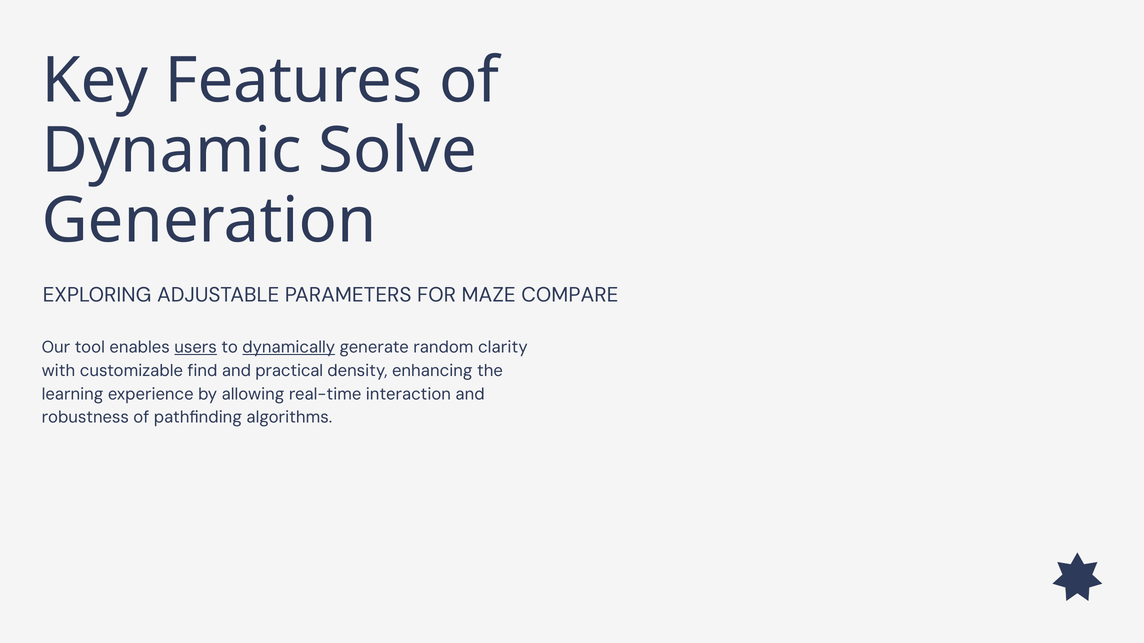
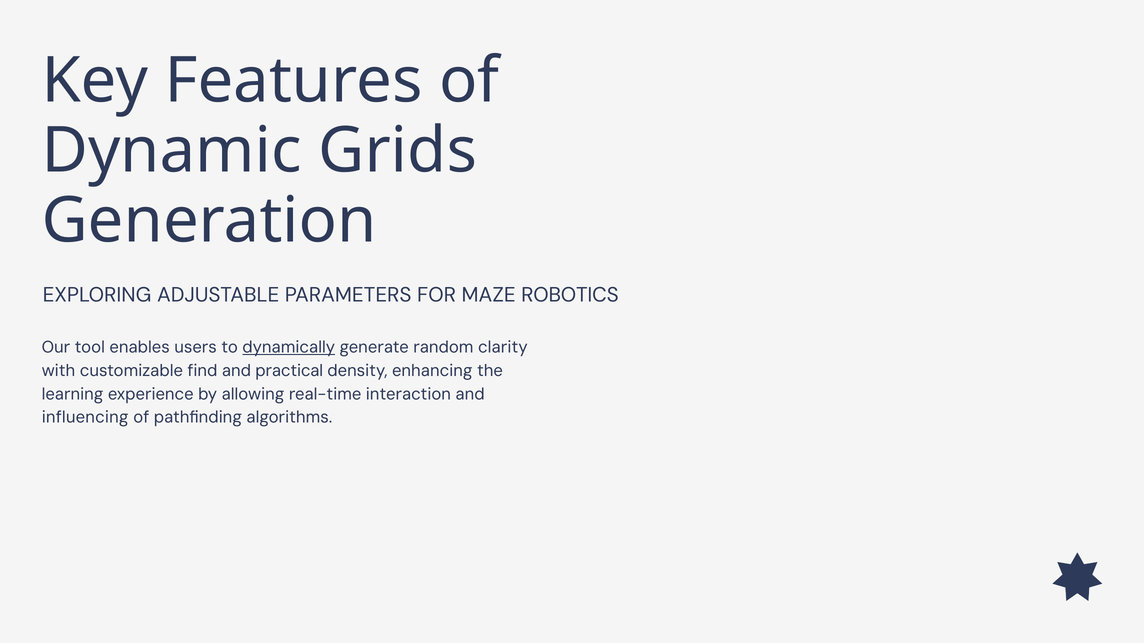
Solve: Solve -> Grids (398, 151)
COMPARE: COMPARE -> ROBOTICS (570, 295)
users underline: present -> none (196, 348)
robustness: robustness -> influencing (85, 418)
